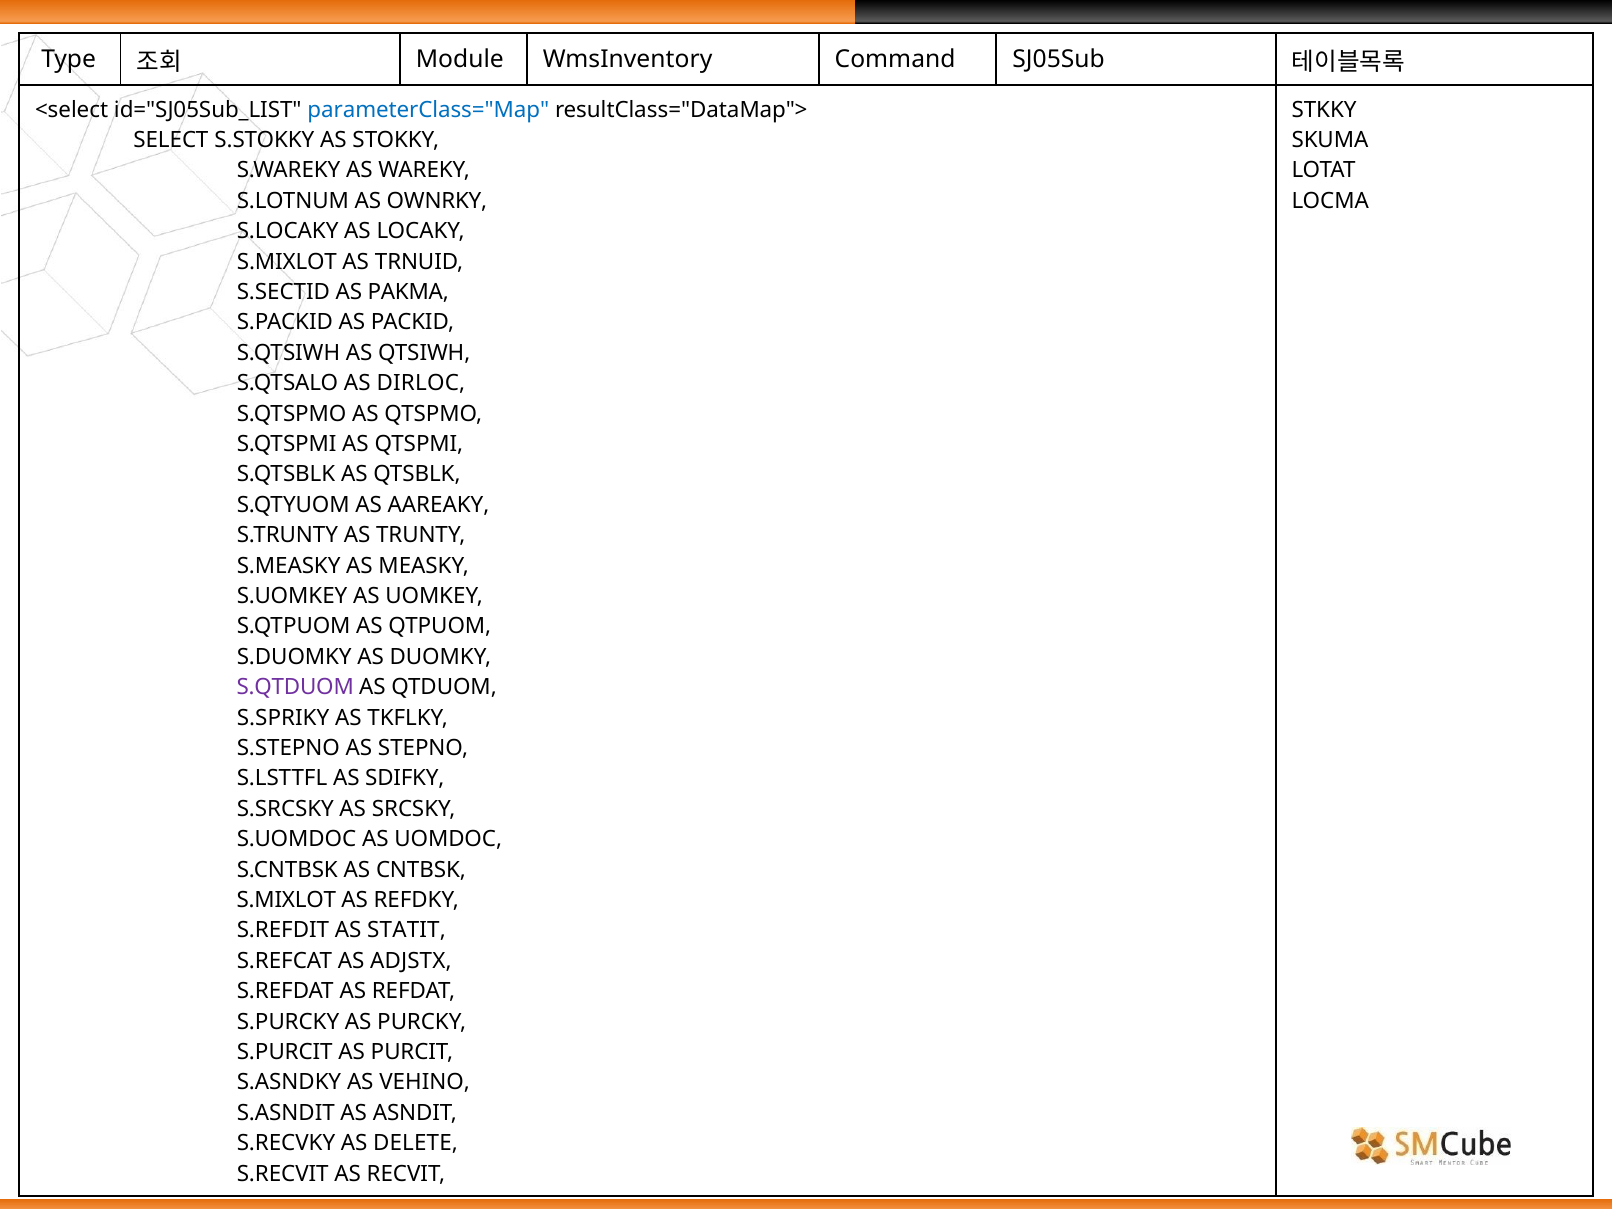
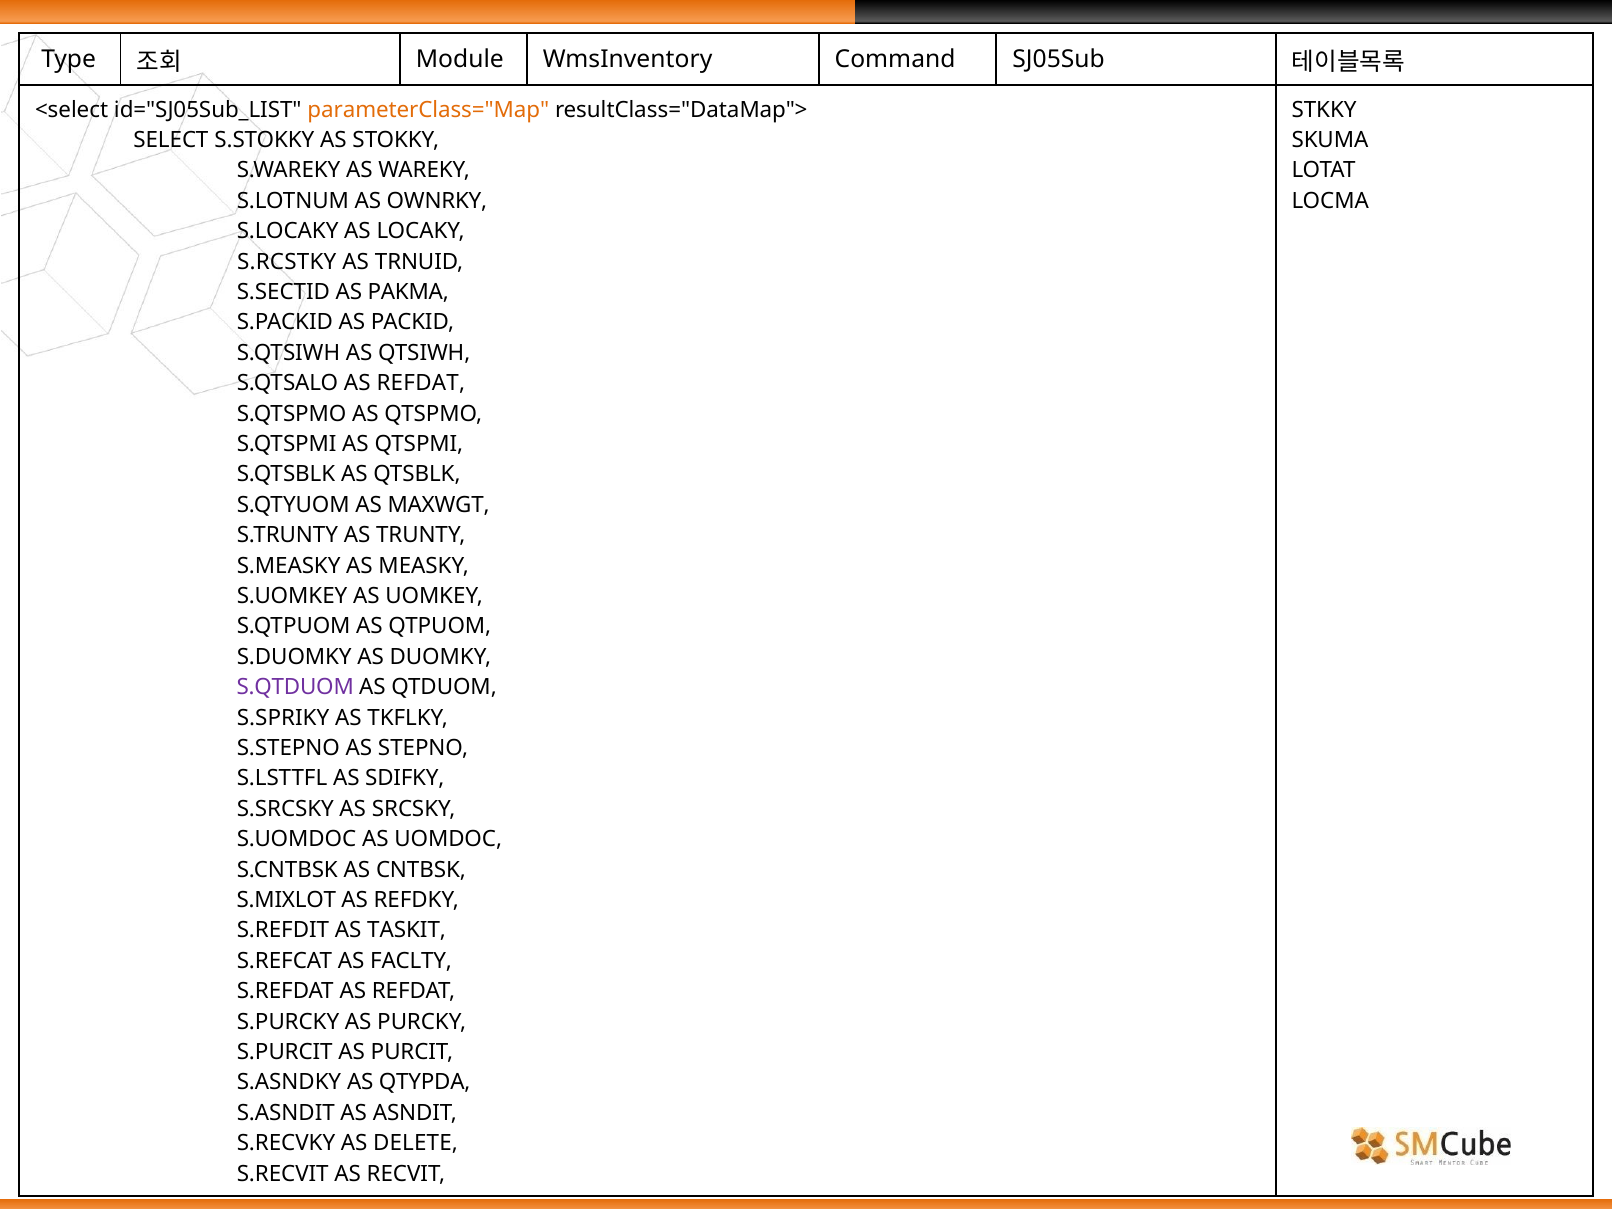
parameterClass="Map colour: blue -> orange (428, 110)
S.MIXLOT: S.MIXLOT -> S.RCSTKY (287, 262)
S.QTSALO AS DIRLOC: DIRLOC -> REFDAT (421, 383)
AAREAKY: AAREAKY -> MAXWGT (439, 505)
STATIT: STATIT -> TASKIT (407, 931)
ADJSTX: ADJSTX -> FACLTY (411, 961)
VEHINO: VEHINO -> QTYPDA (425, 1083)
